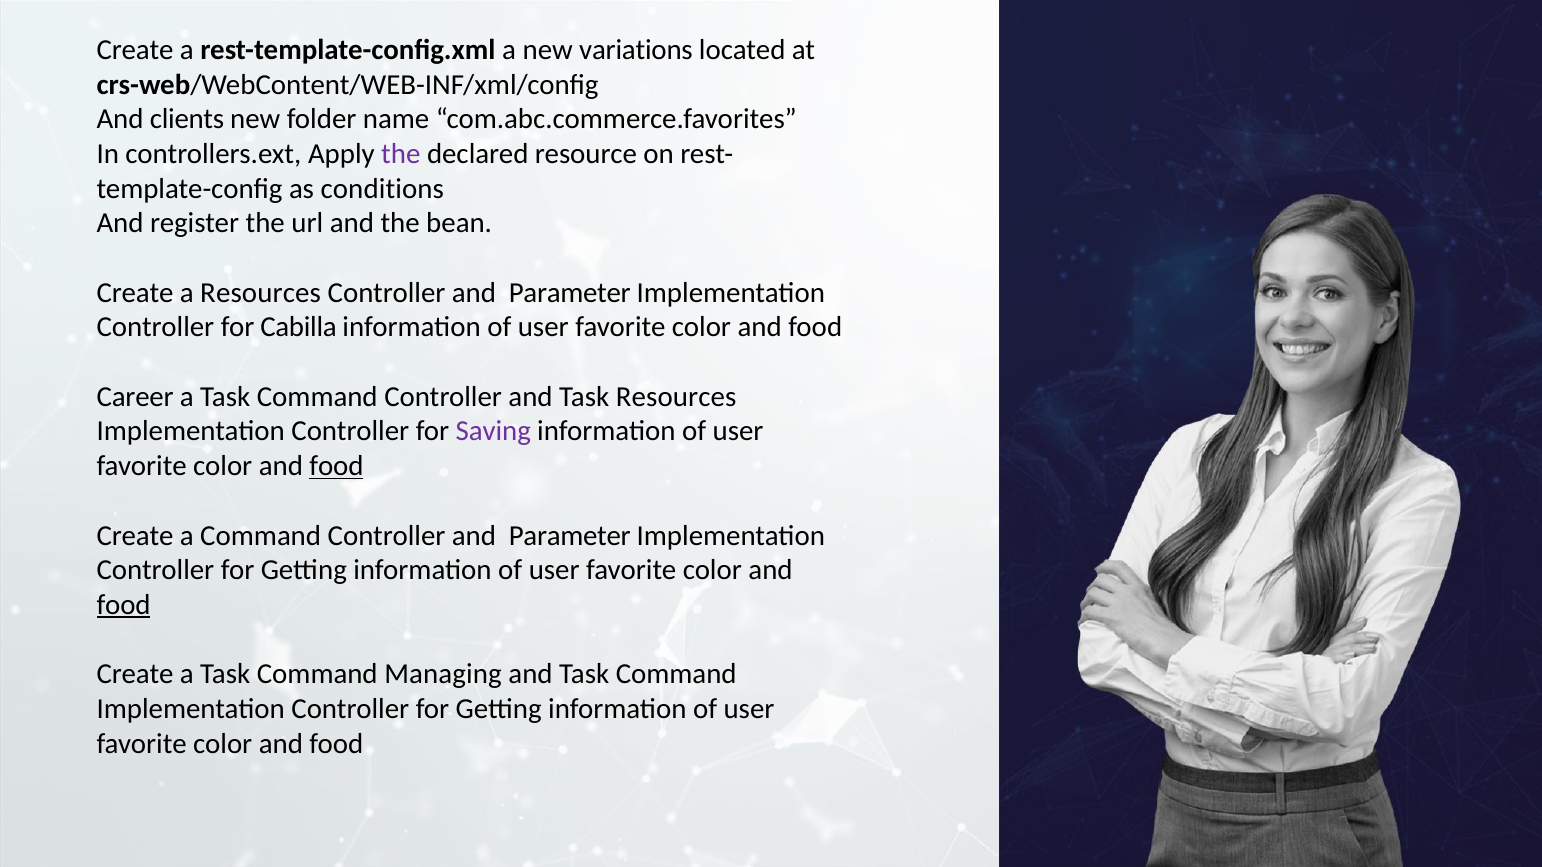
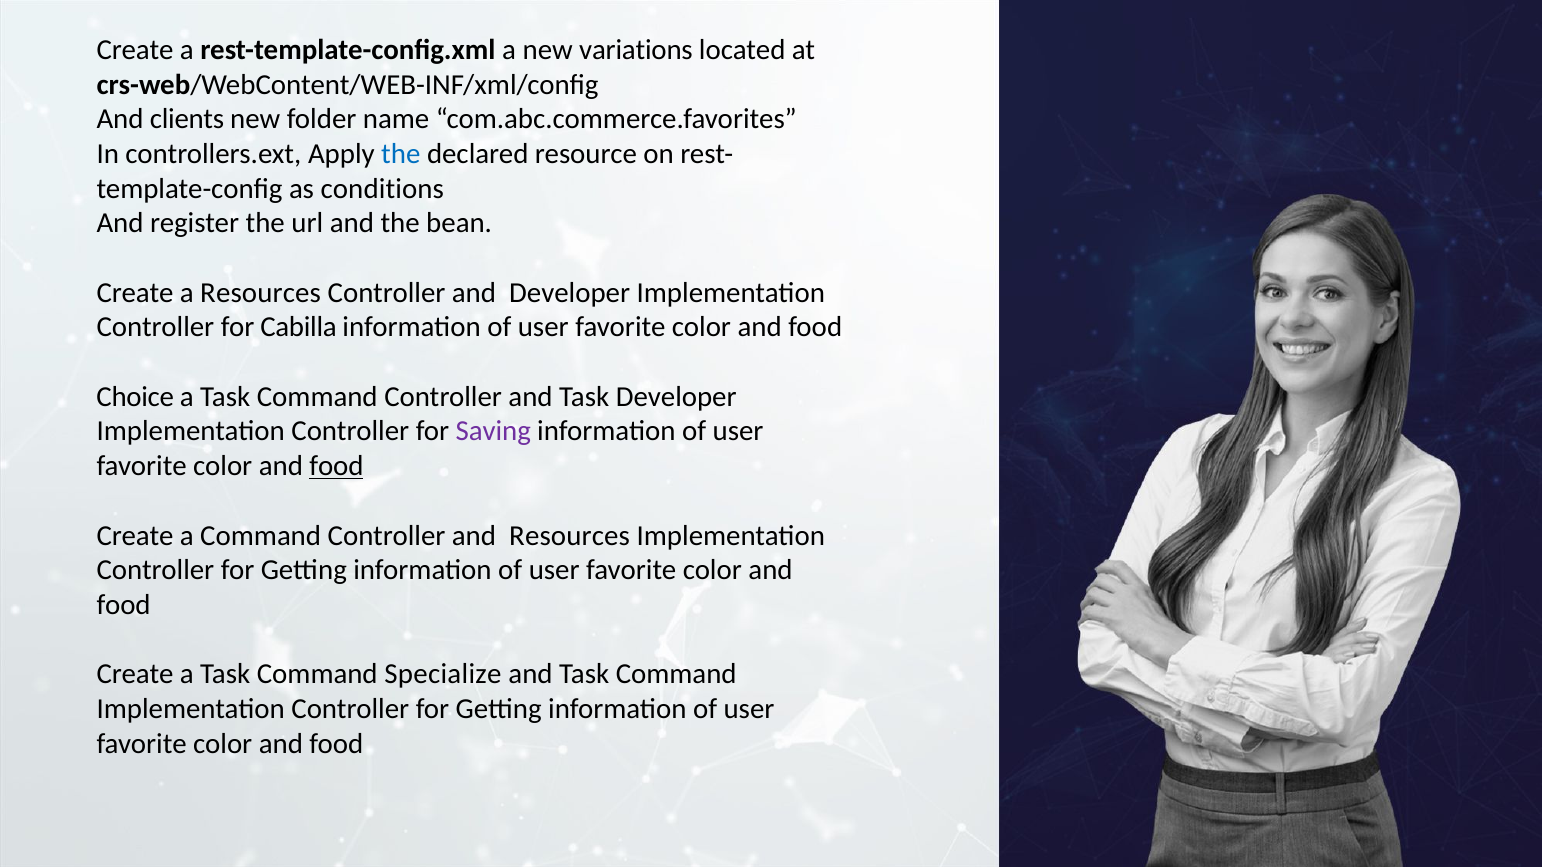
the colour: purple -> blue (401, 154)
Parameter: Parameter -> Developer (570, 293)
Career: Career -> Choice (135, 397)
Task Resources: Resources -> Developer (676, 397)
Command Controller and Parameter: Parameter -> Resources (570, 536)
food underline: present -> none (124, 605)
Managing: Managing -> Specialize (443, 674)
